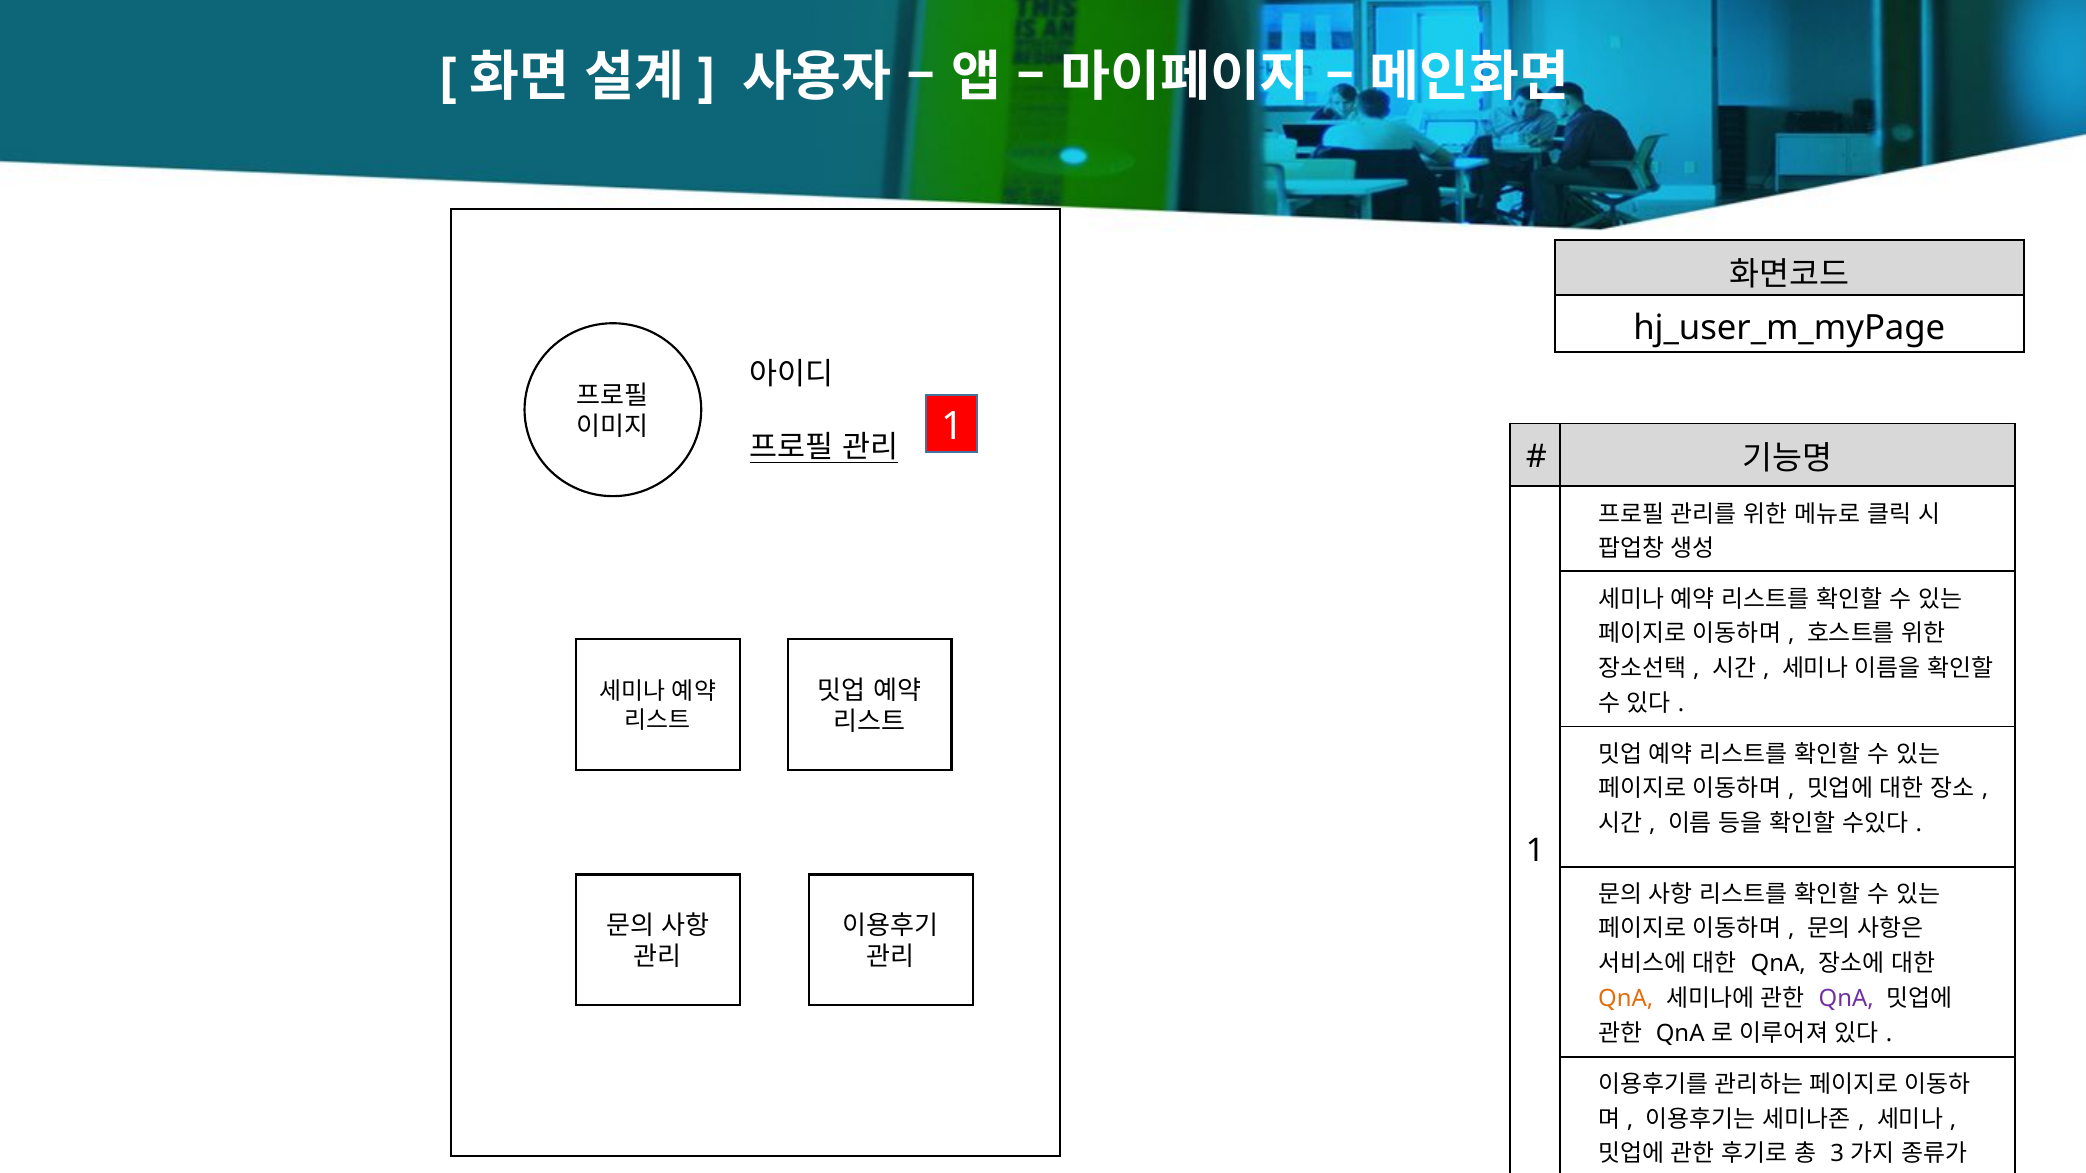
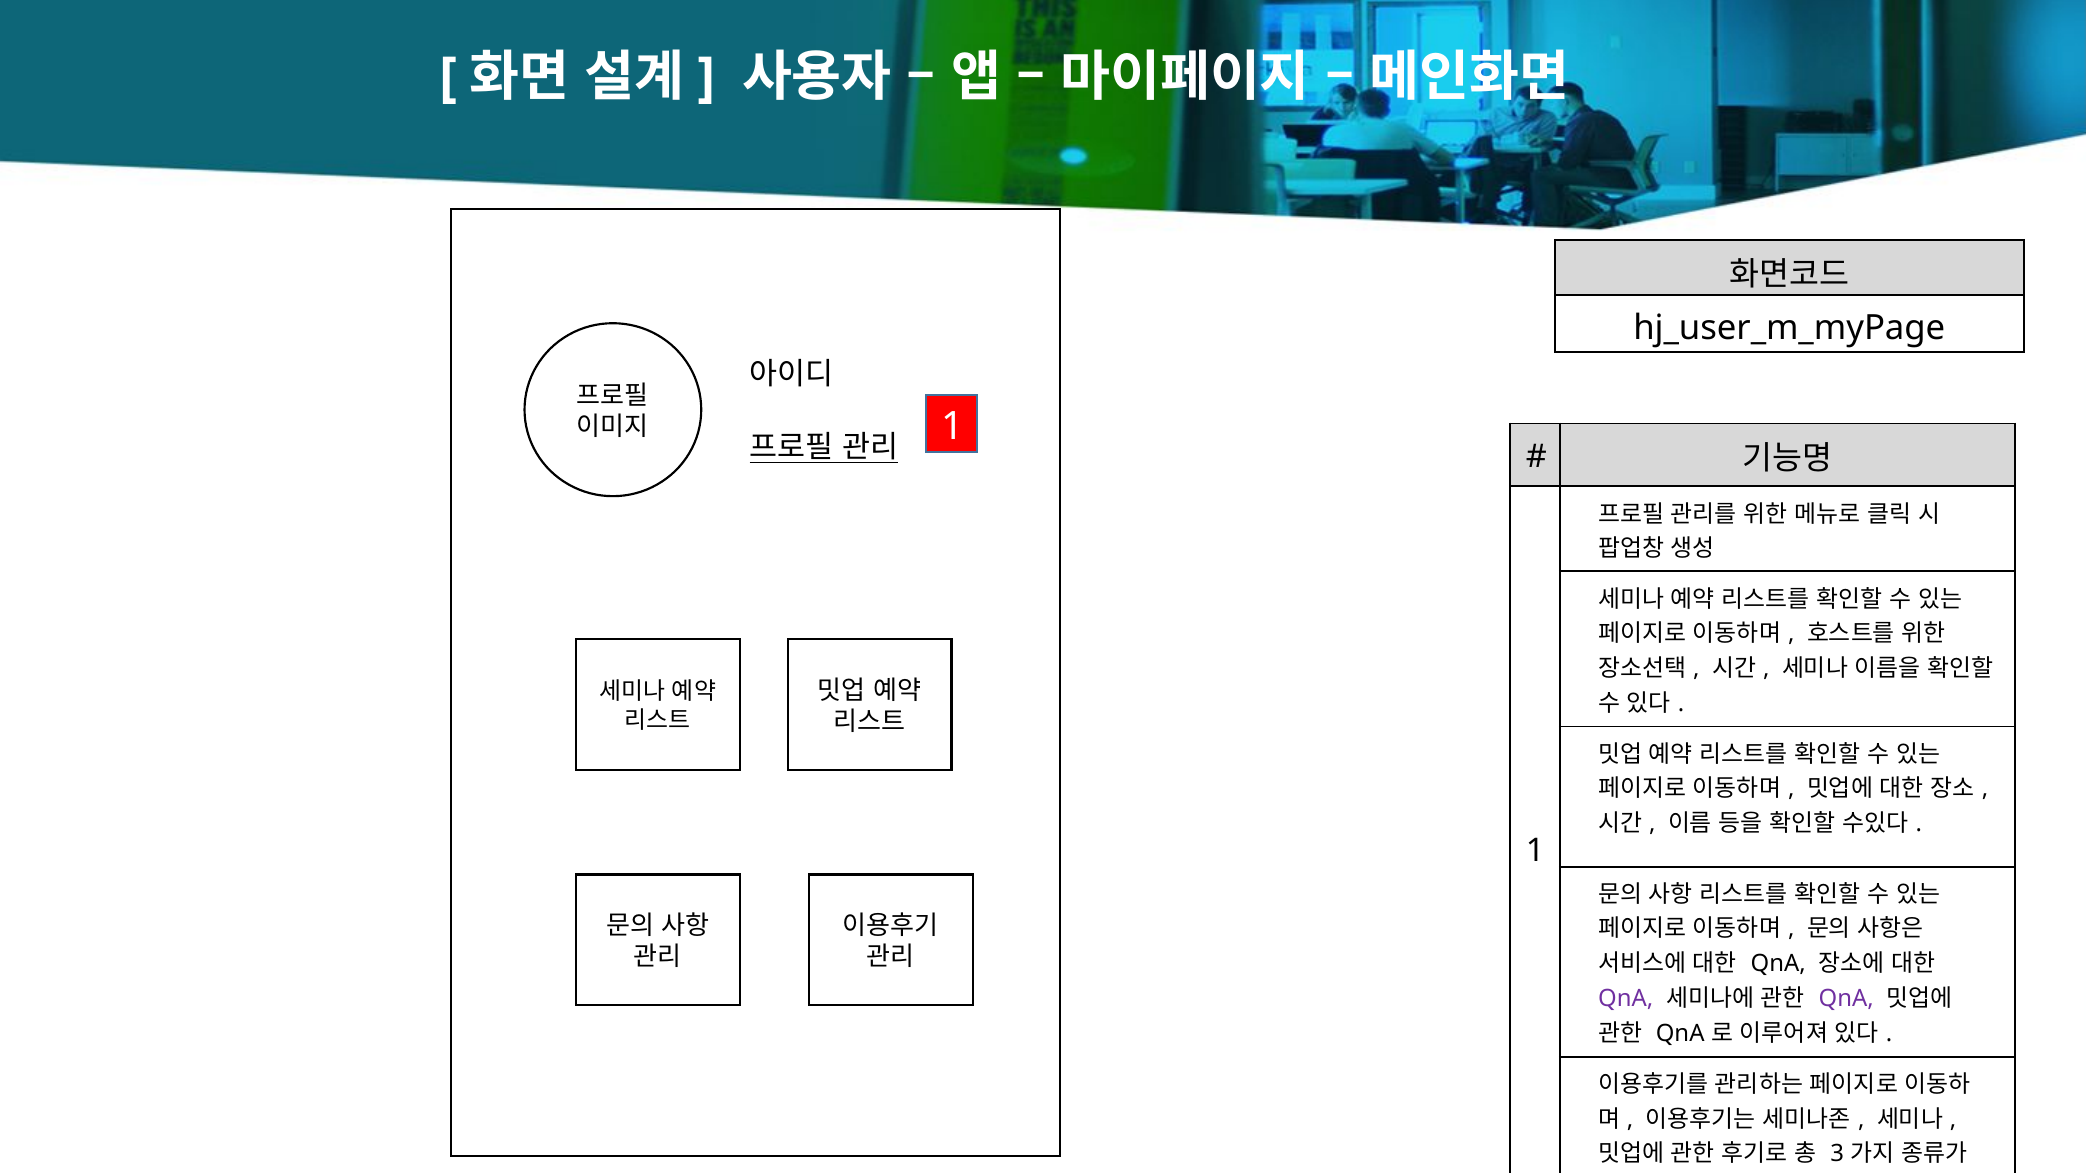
QnA colour: orange -> purple (1626, 999)
